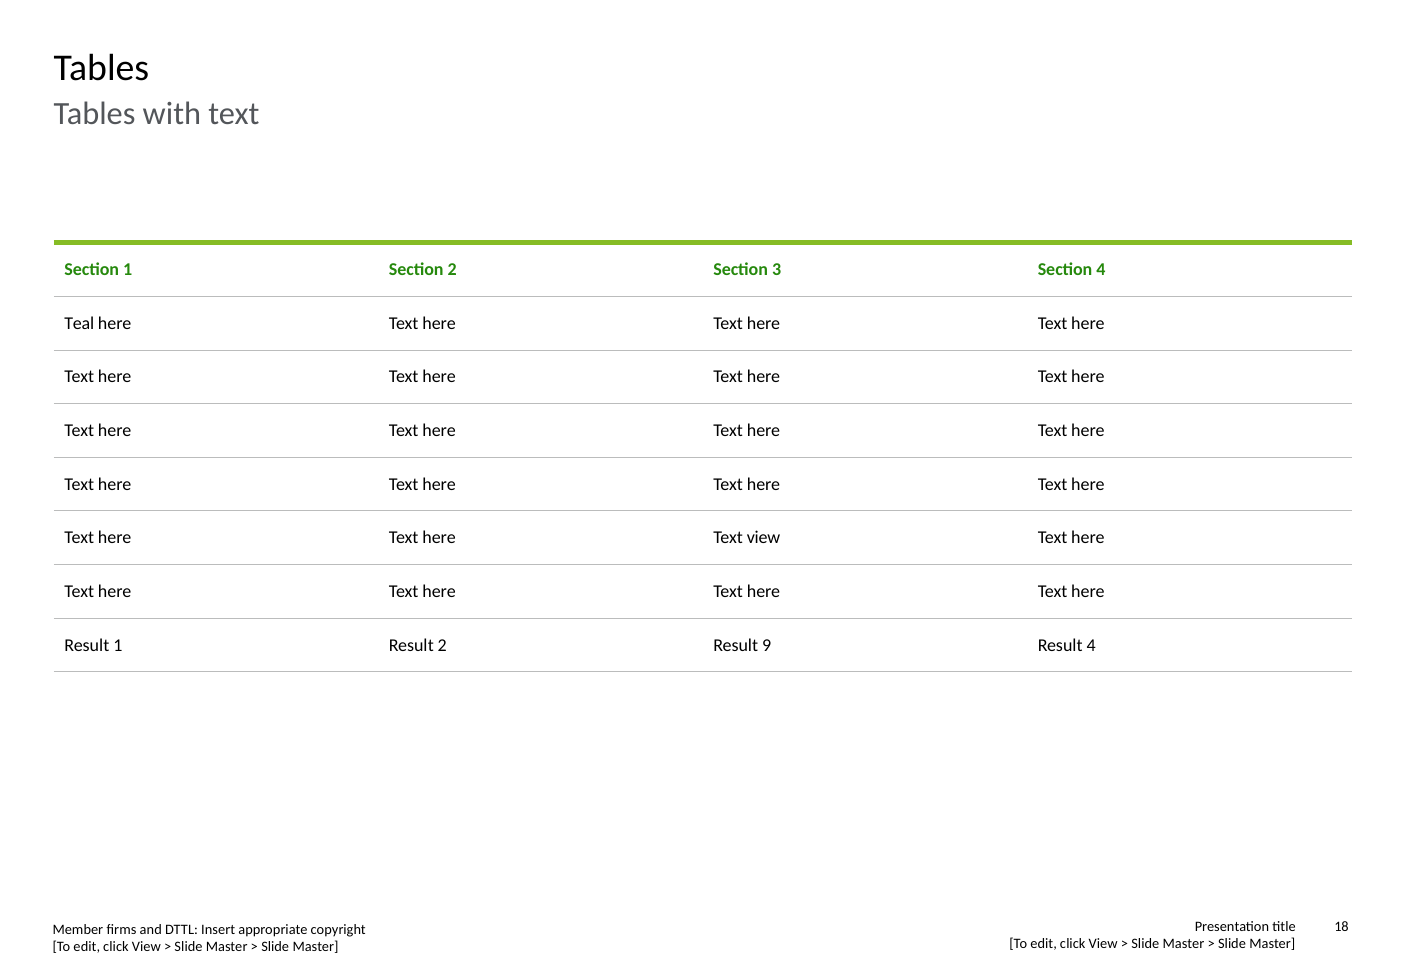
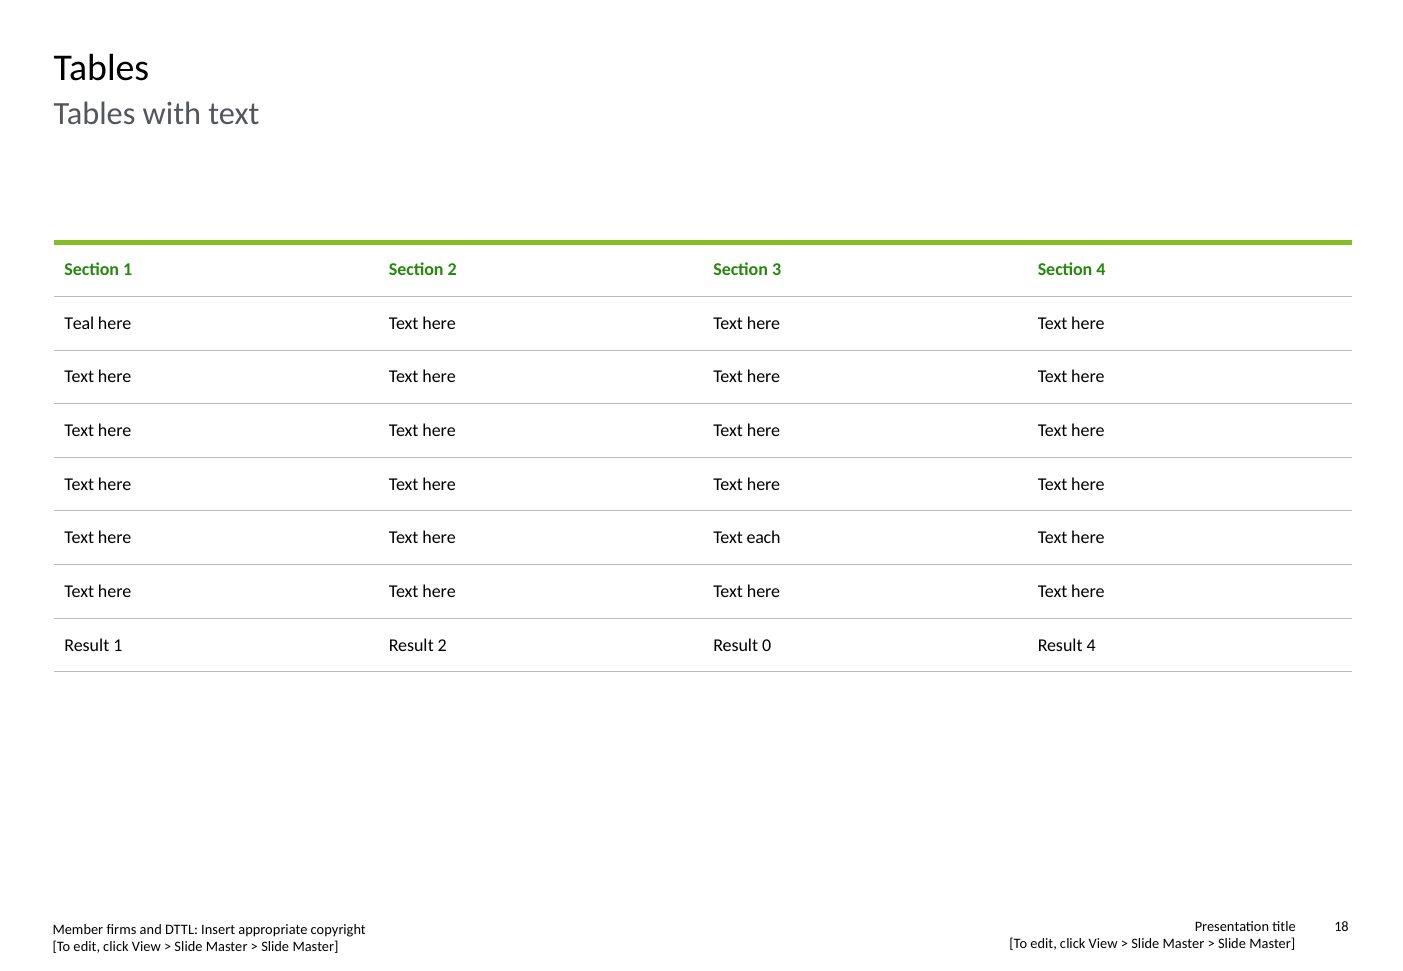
Text view: view -> each (764, 538)
9: 9 -> 0 (767, 645)
